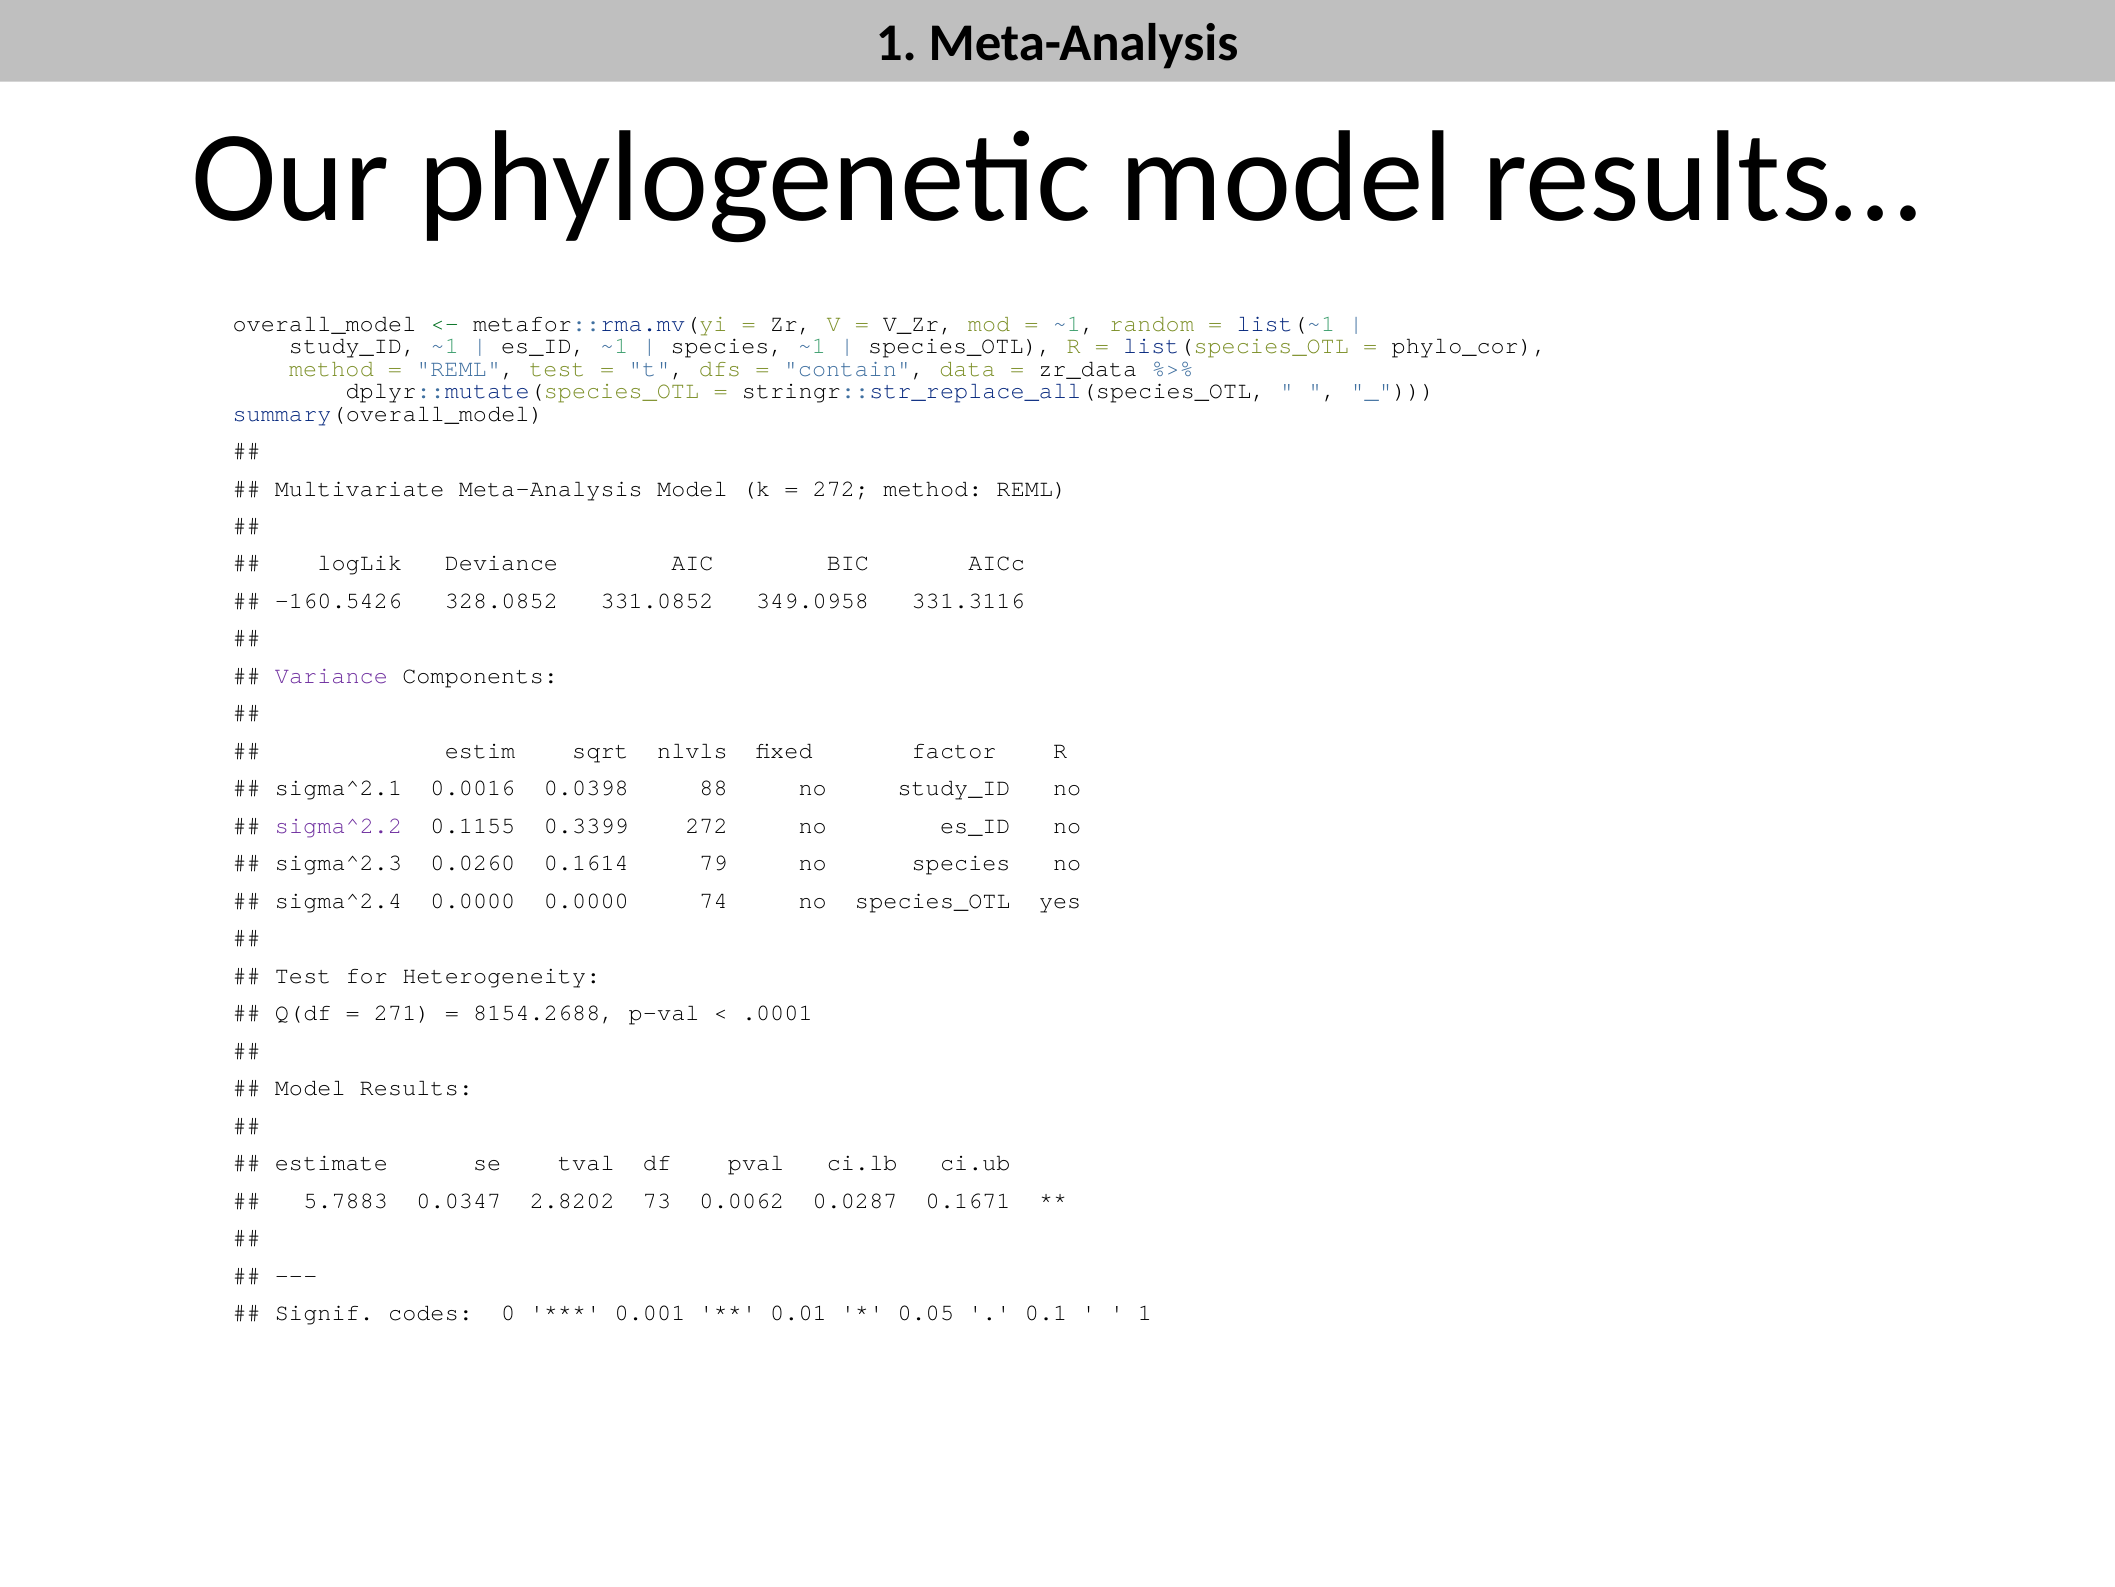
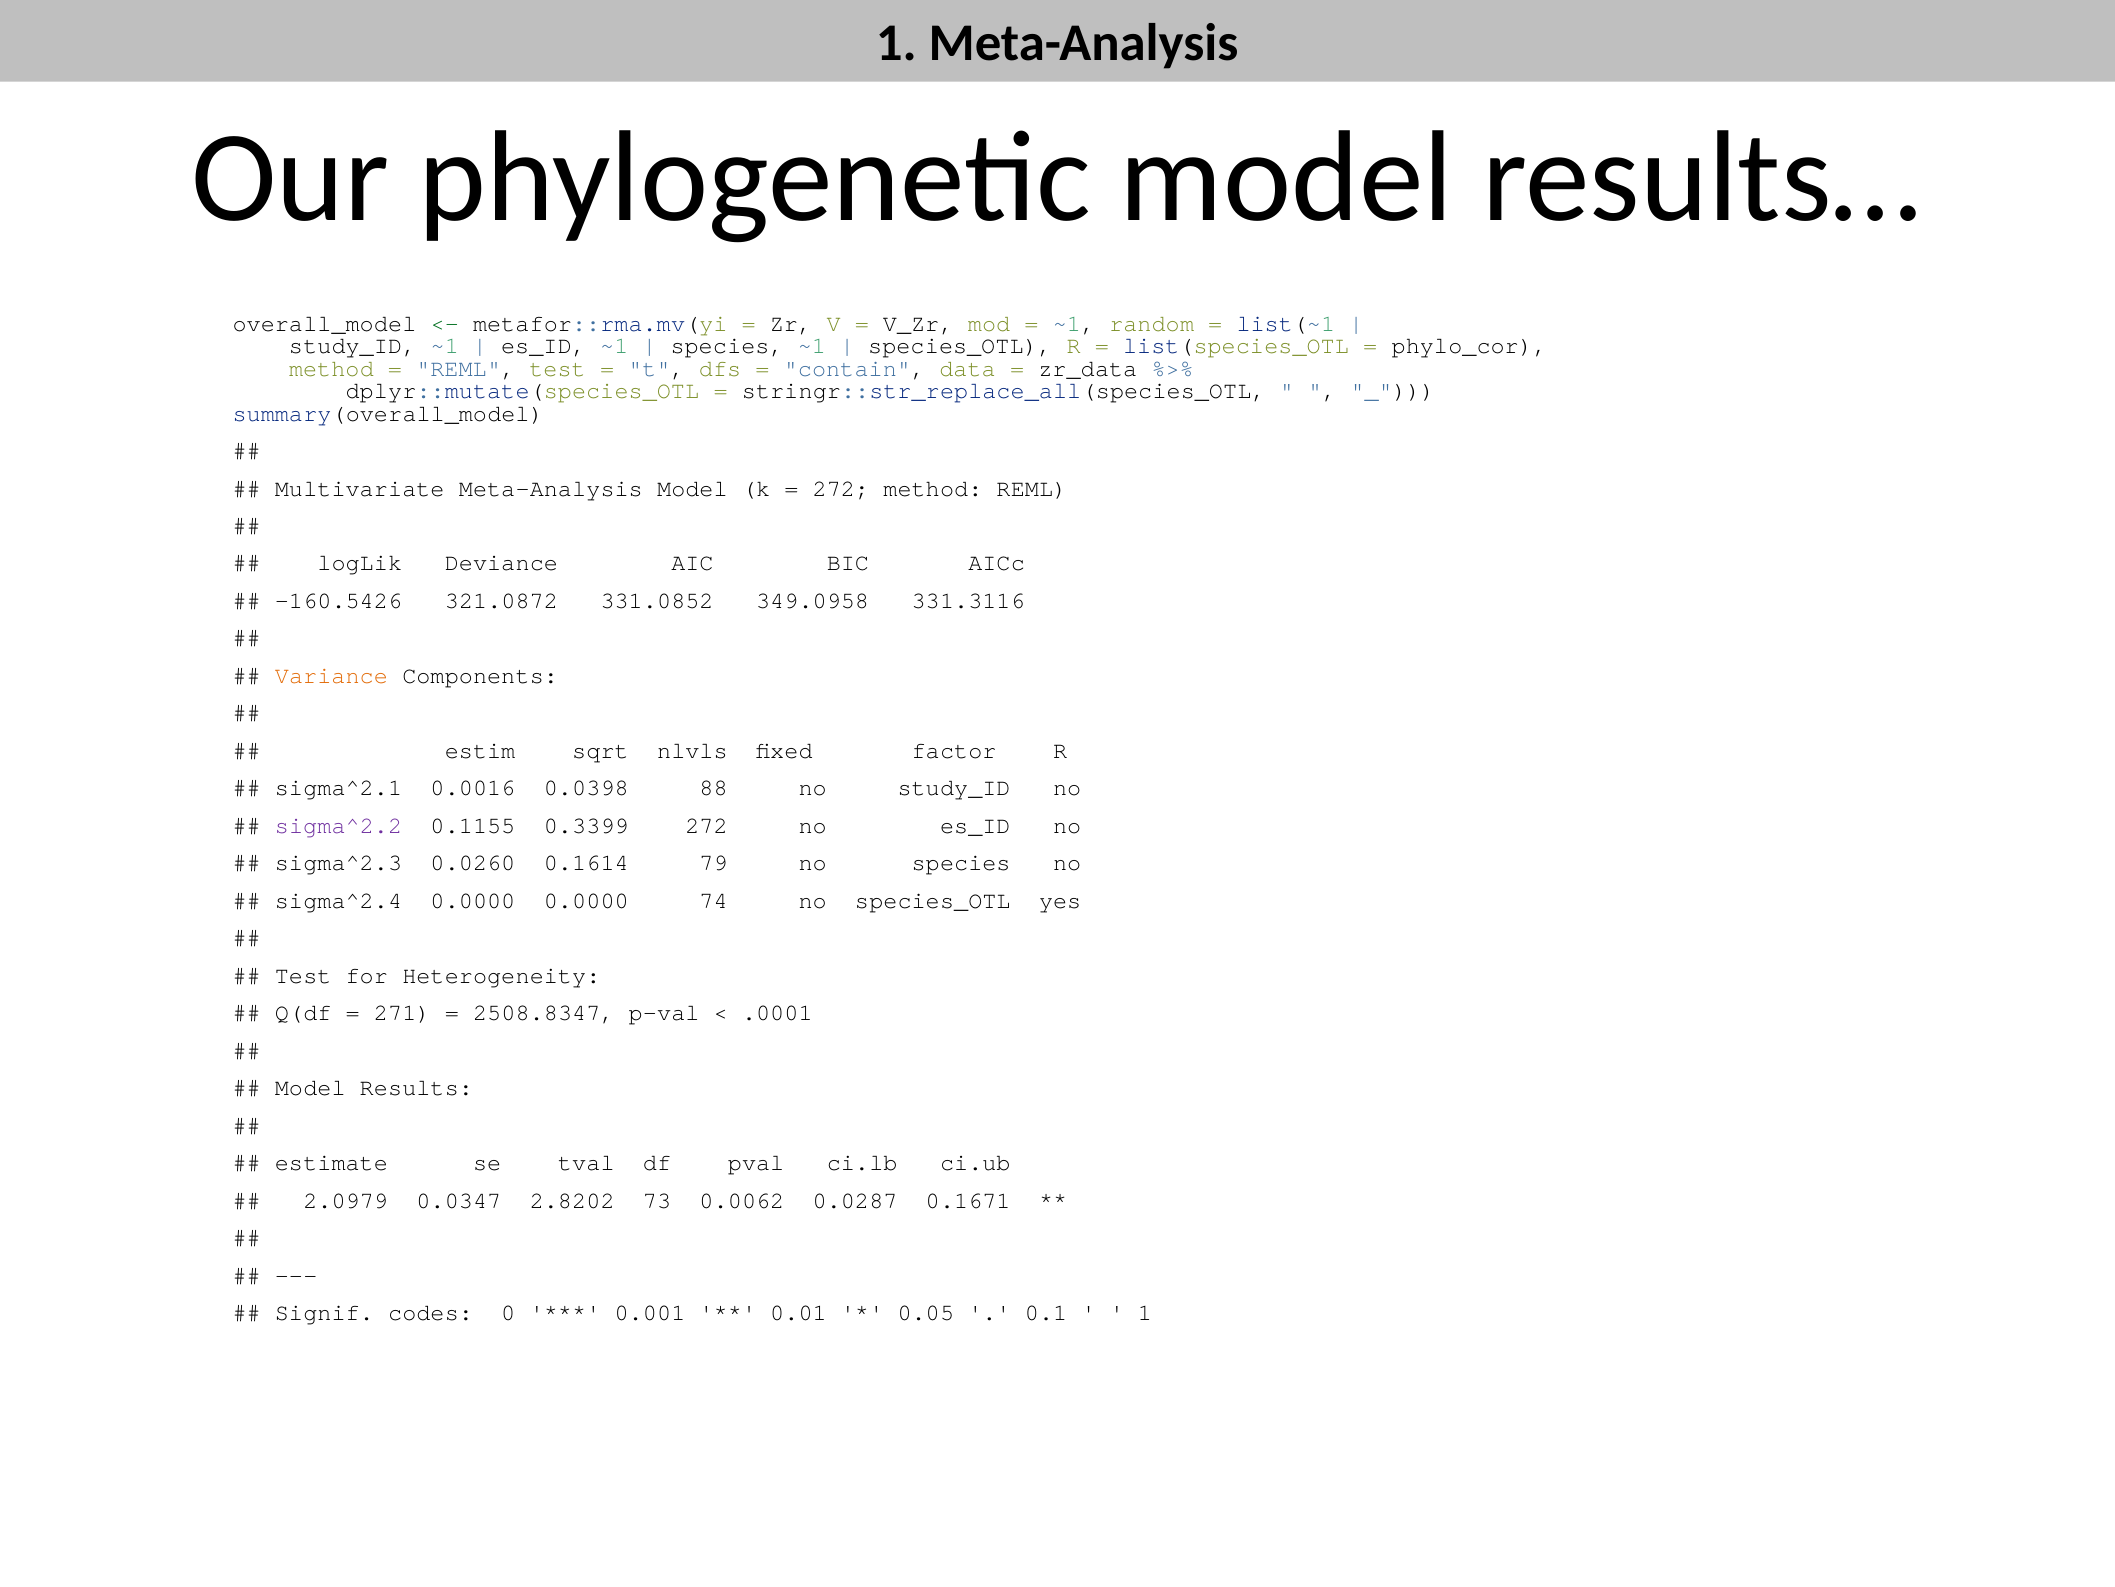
328.0852: 328.0852 -> 321.0872 (501, 600)
Variance colour: purple -> orange (331, 675)
8154.2688: 8154.2688 -> 2508.8347 (544, 1013)
5.7883: 5.7883 -> 2.0979 (346, 1200)
